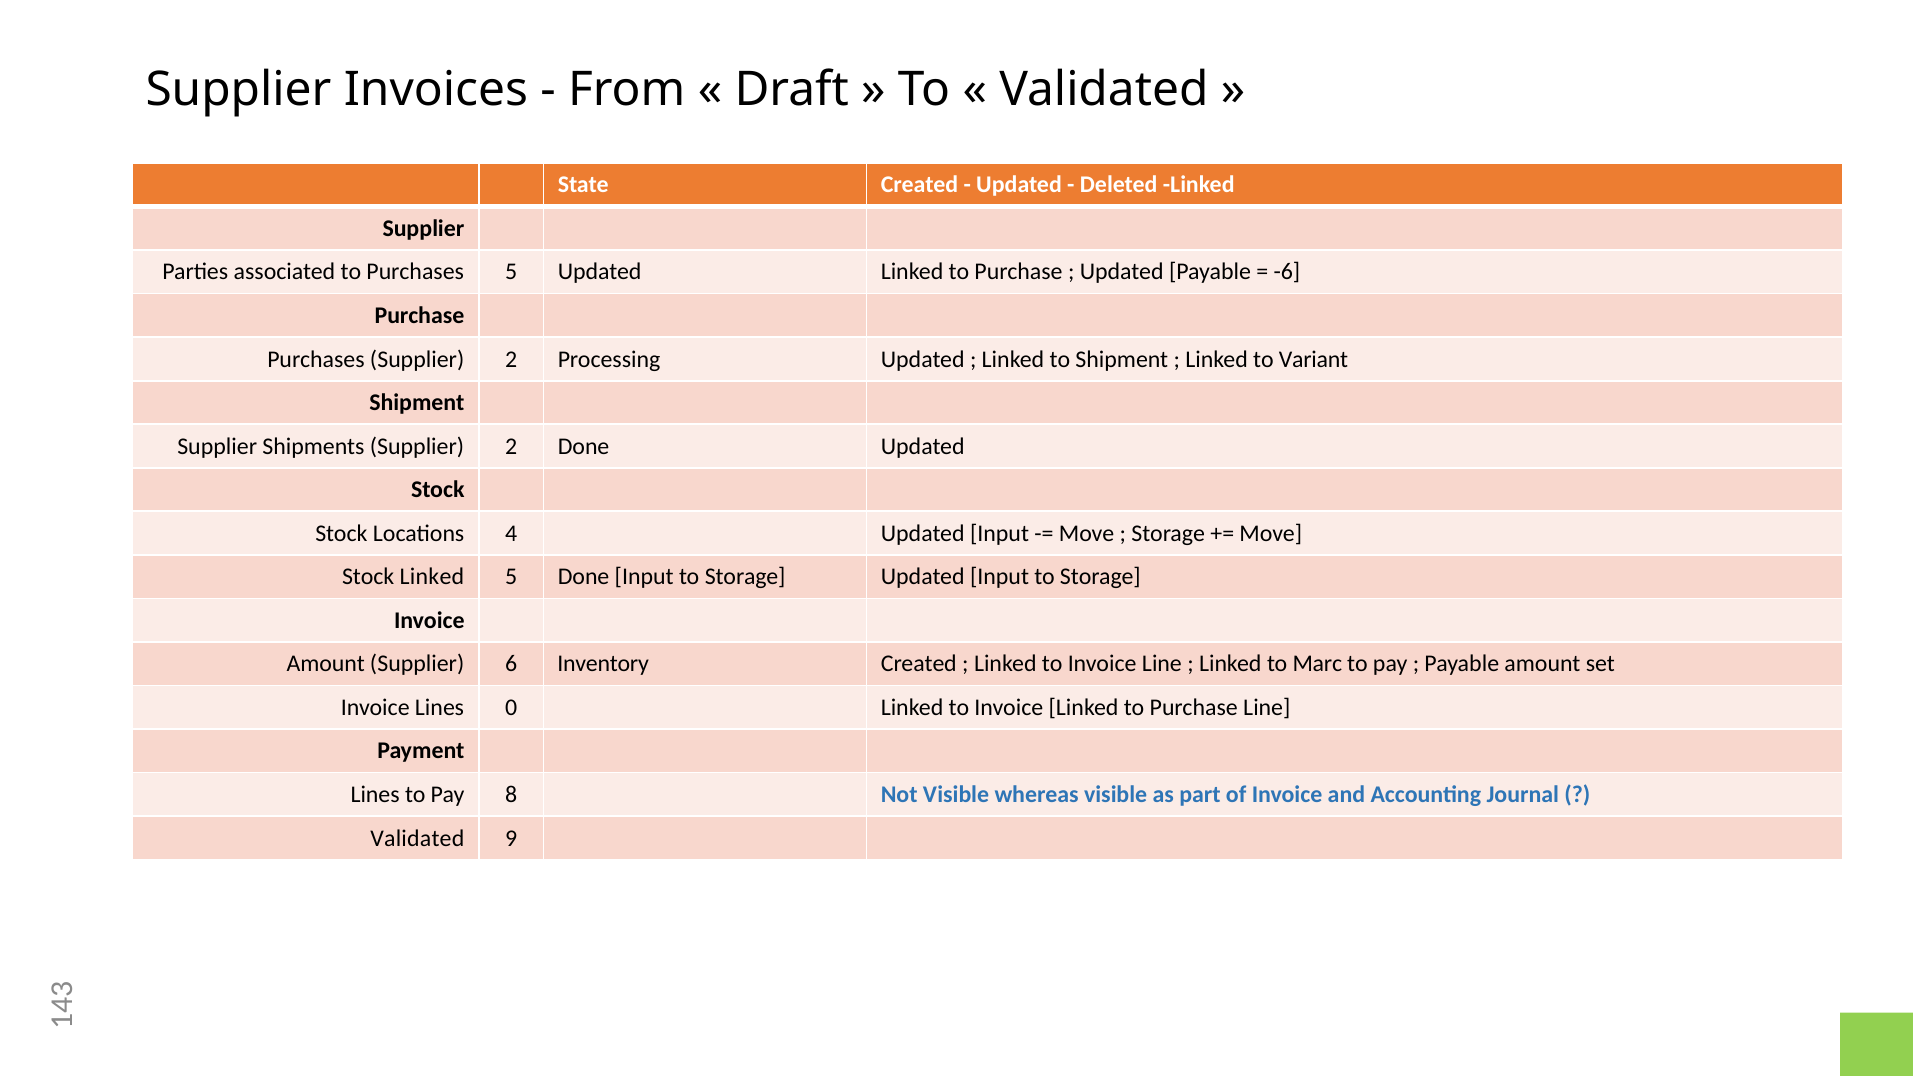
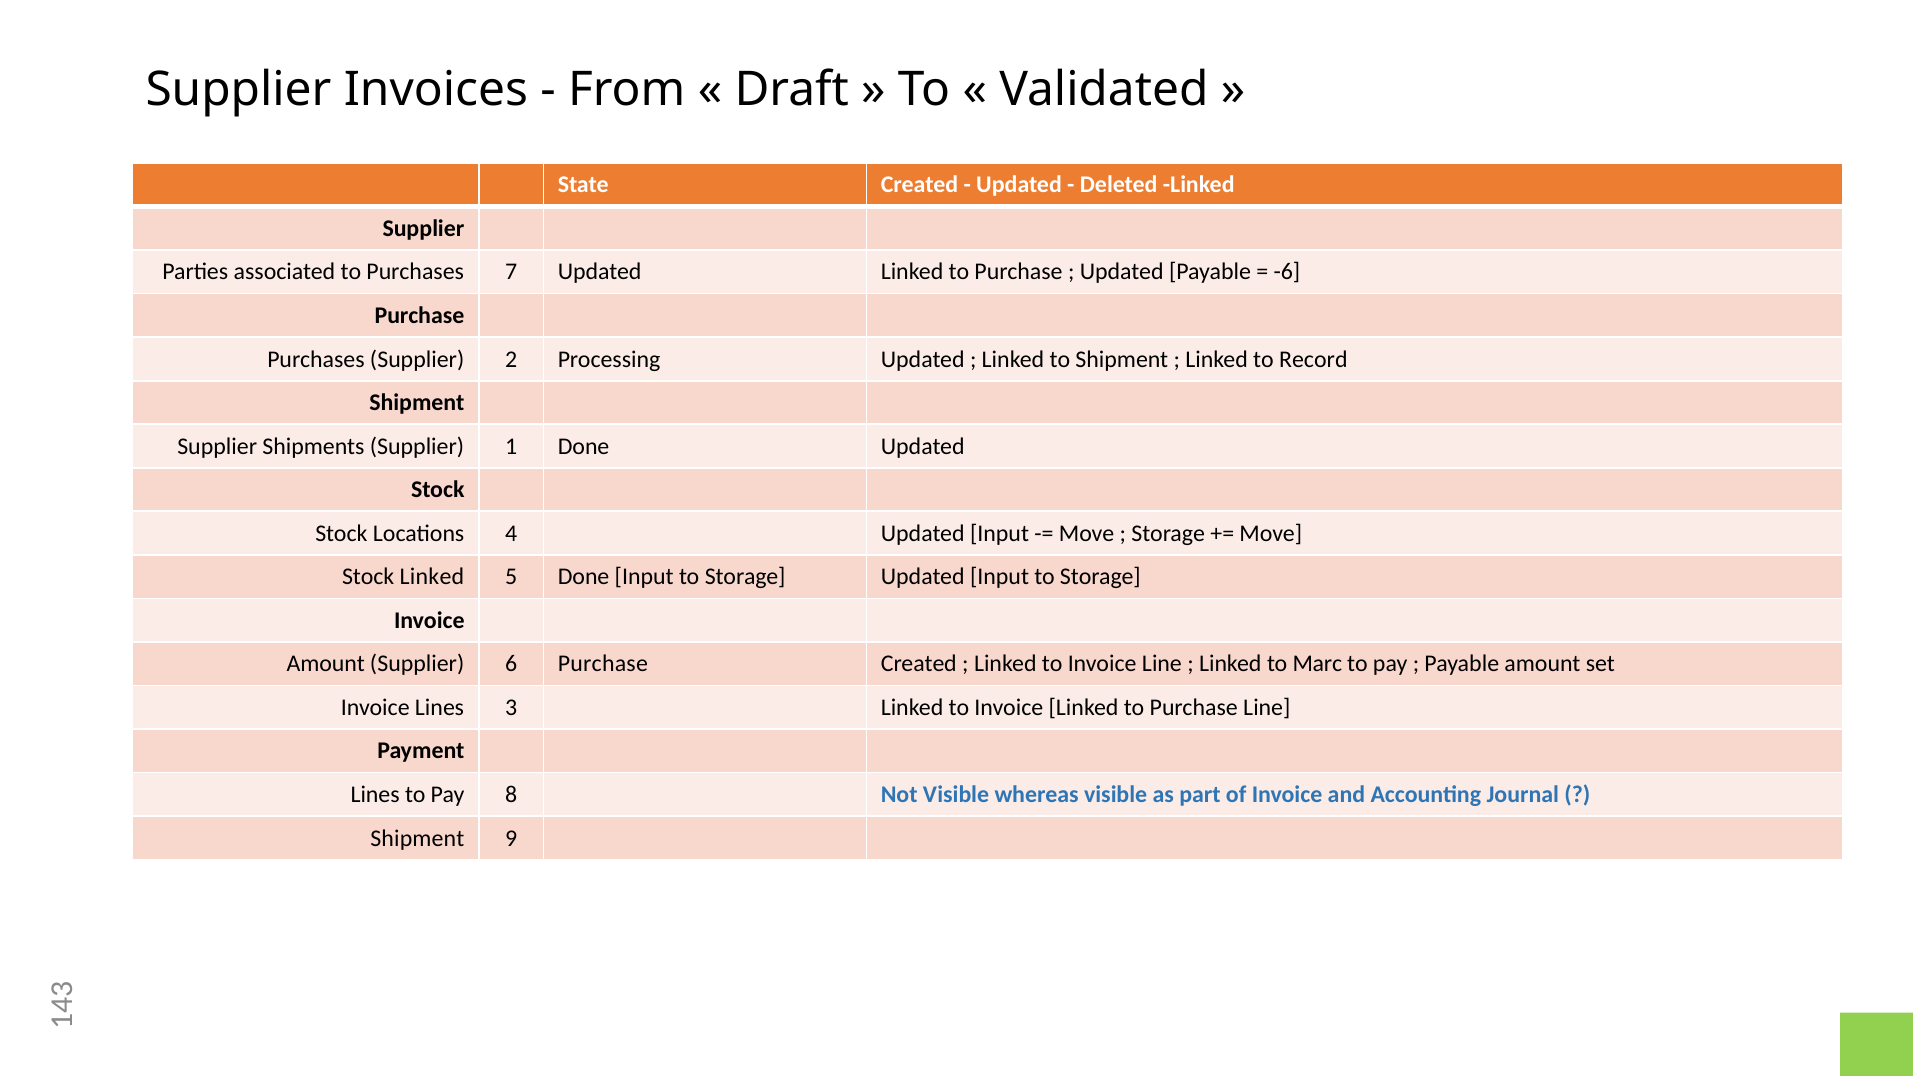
Purchases 5: 5 -> 7 (511, 272)
Variant: Variant -> Record (1313, 359)
Shipments Supplier 2: 2 -> 1 (511, 446)
6 Inventory: Inventory -> Purchase (603, 664)
Lines 0: 0 -> 3 (511, 708)
Validated: Validated -> Shipment (417, 838)
